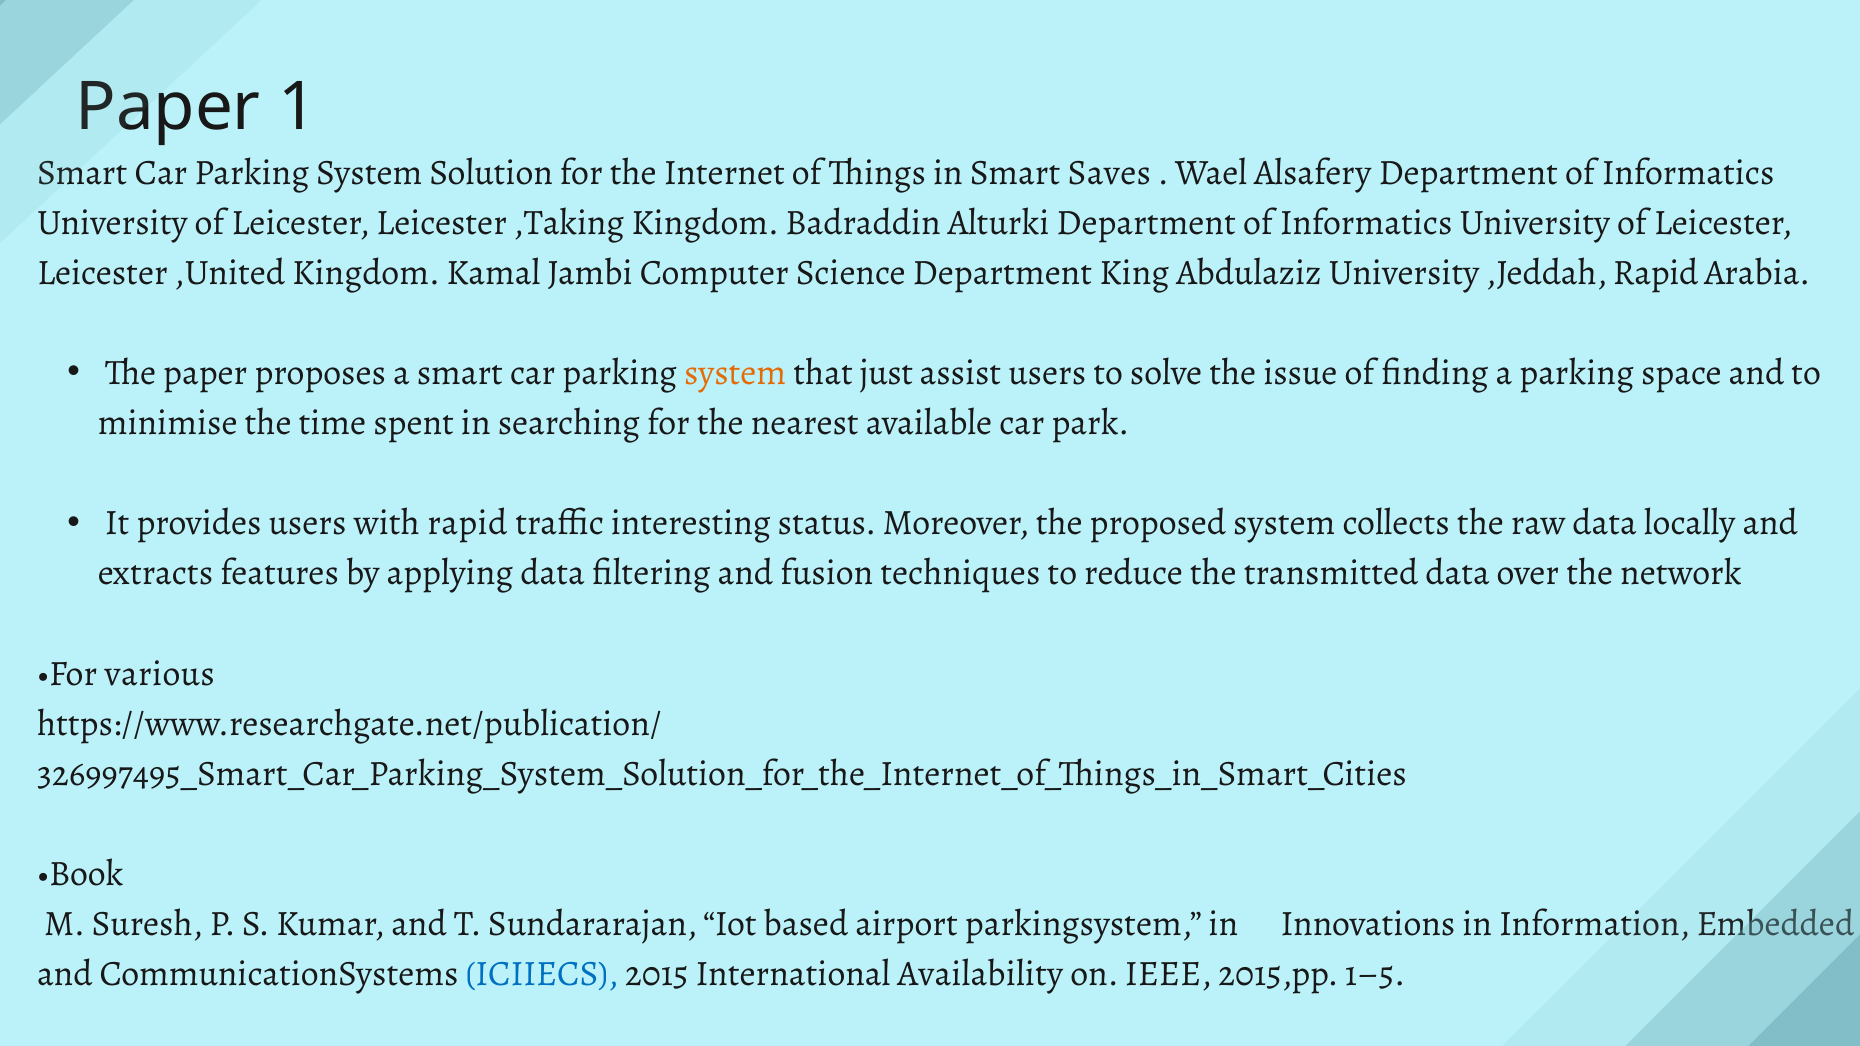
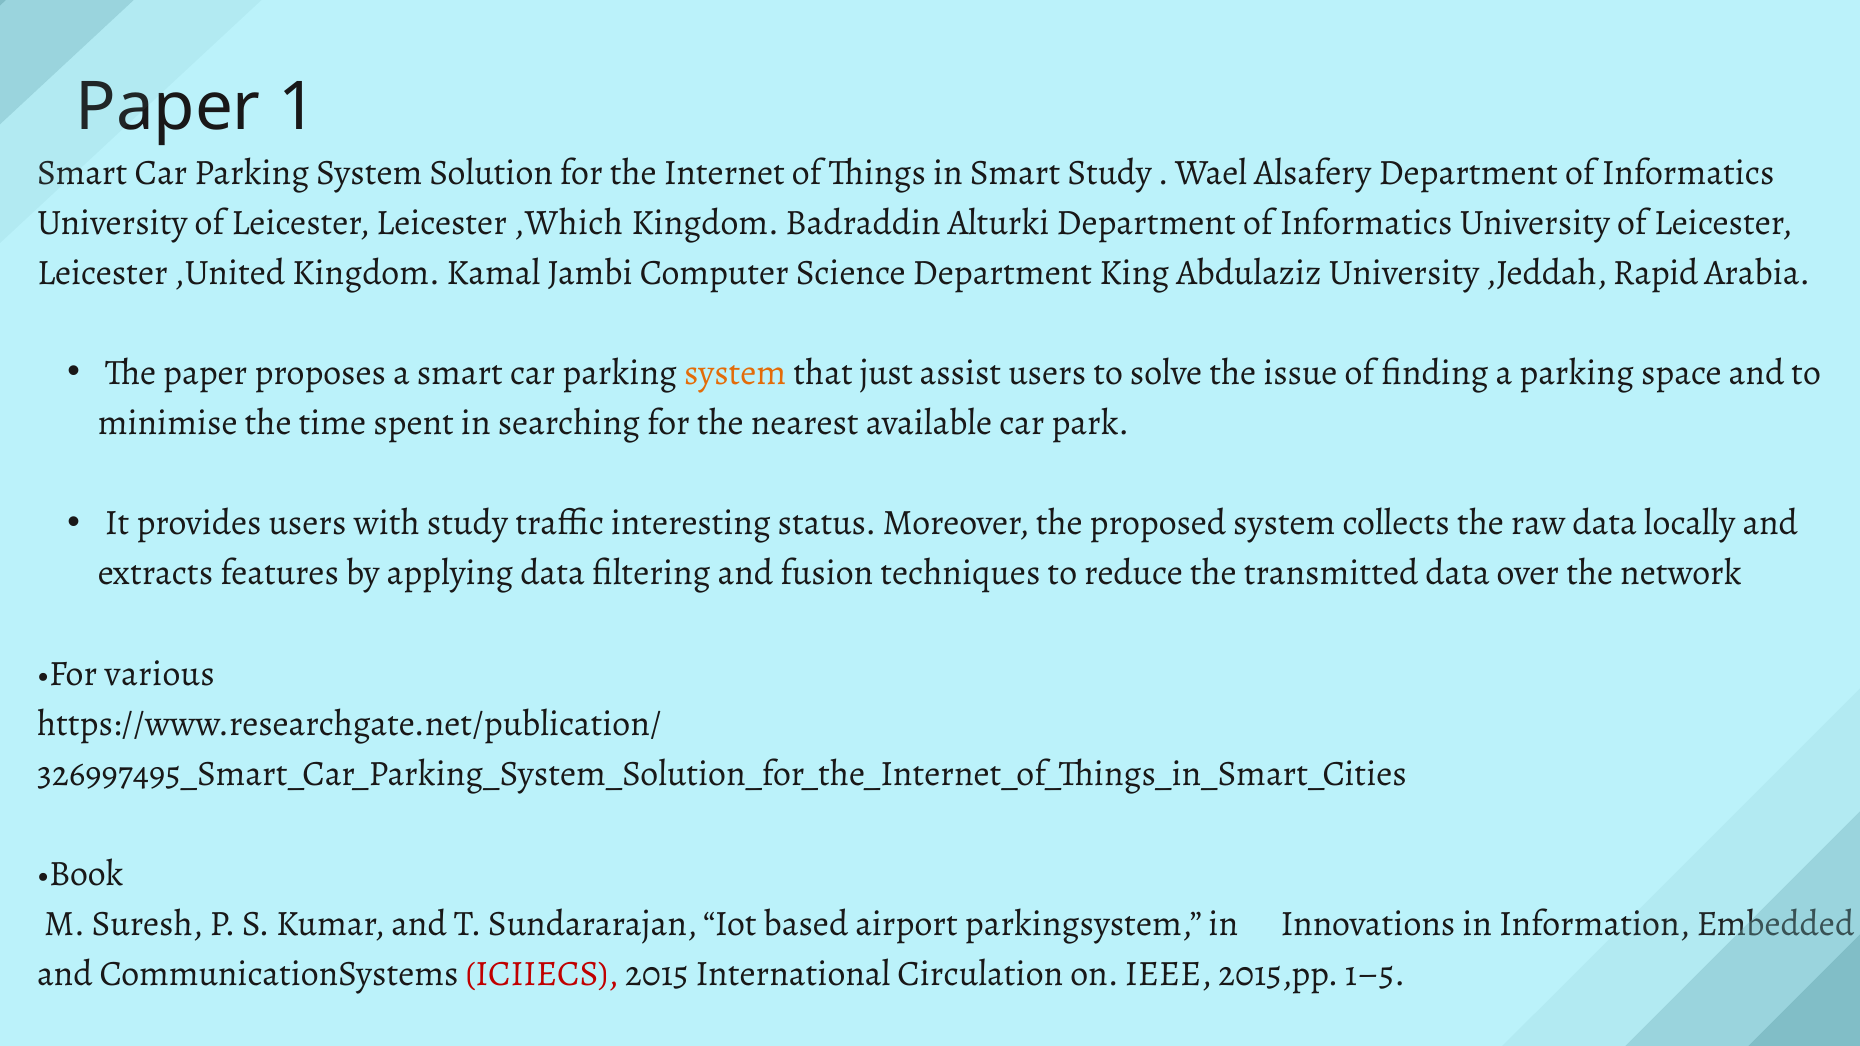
Smart Saves: Saves -> Study (1110, 173)
,Taking: ,Taking -> ,Which (569, 223)
rapid: rapid -> study (467, 523)
ICIIECS colour: blue -> red (542, 974)
Availability: Availability -> Circulation (980, 974)
